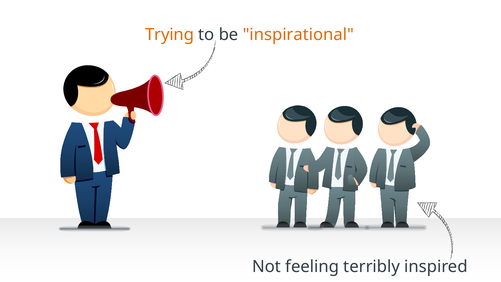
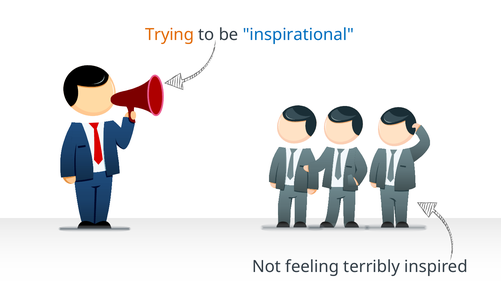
inspirational colour: orange -> blue (298, 35)
